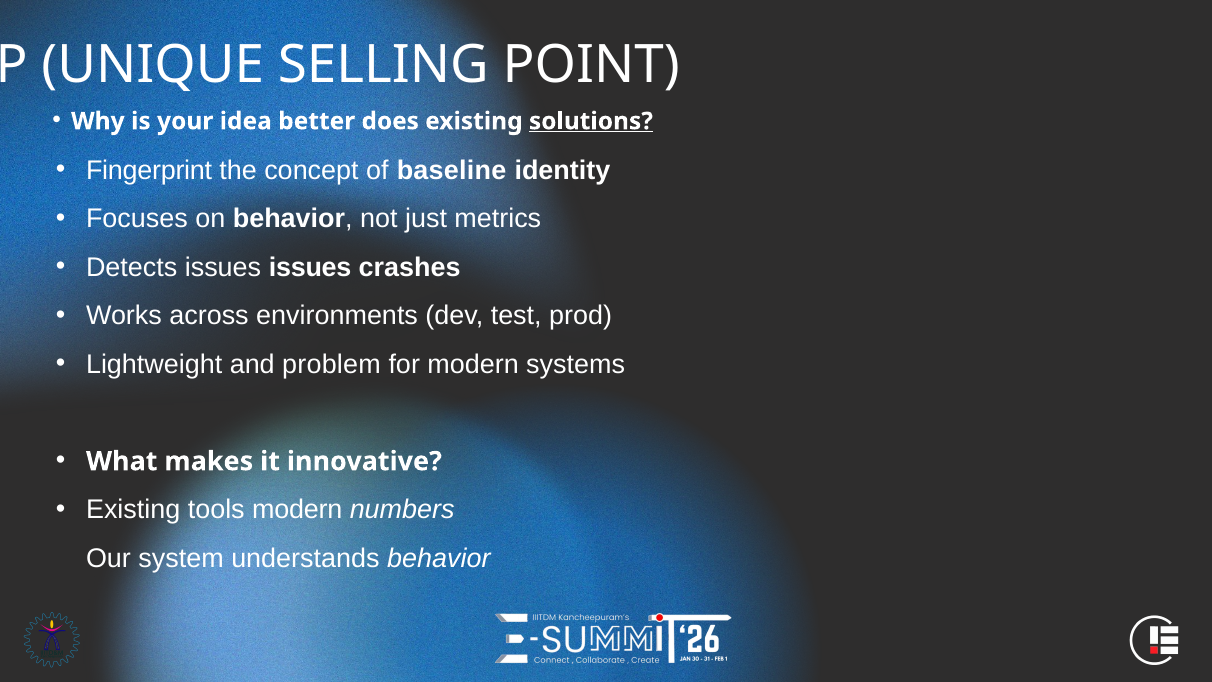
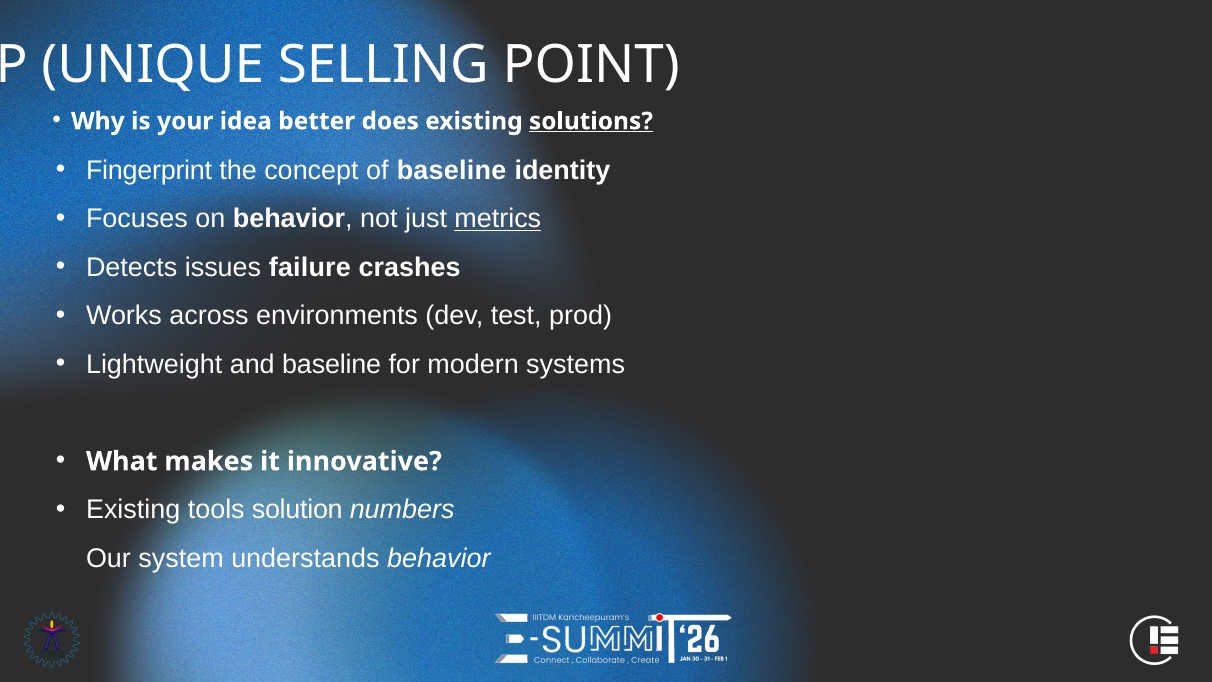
metrics underline: none -> present (498, 219)
issues issues: issues -> failure (310, 267)
and problem: problem -> baseline (332, 364)
tools modern: modern -> solution (297, 510)
